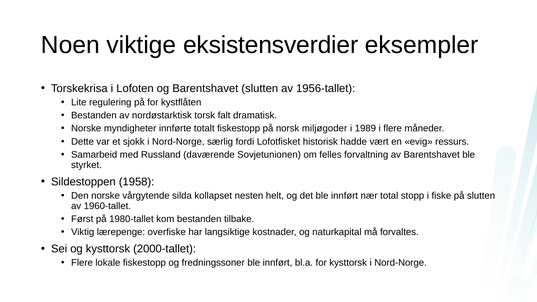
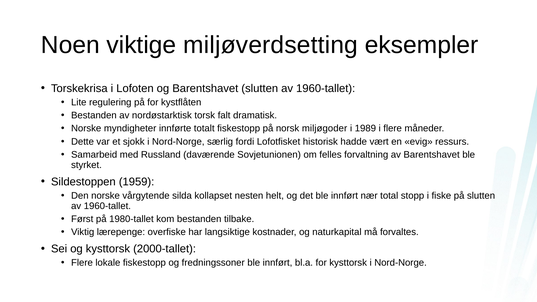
eksistensverdier: eksistensverdier -> miljøverdsetting (271, 45)
Barentshavet slutten av 1956-tallet: 1956-tallet -> 1960-tallet (326, 88)
1958: 1958 -> 1959 (137, 182)
